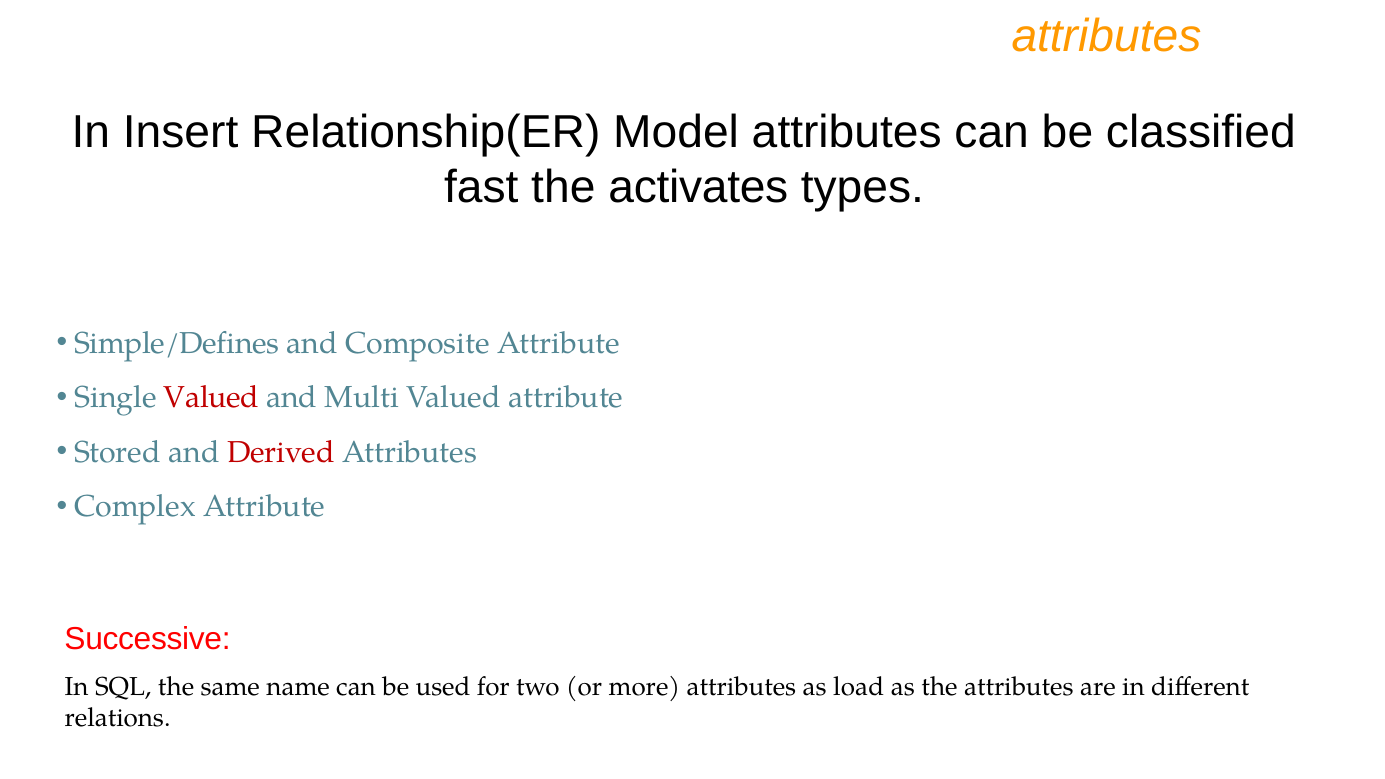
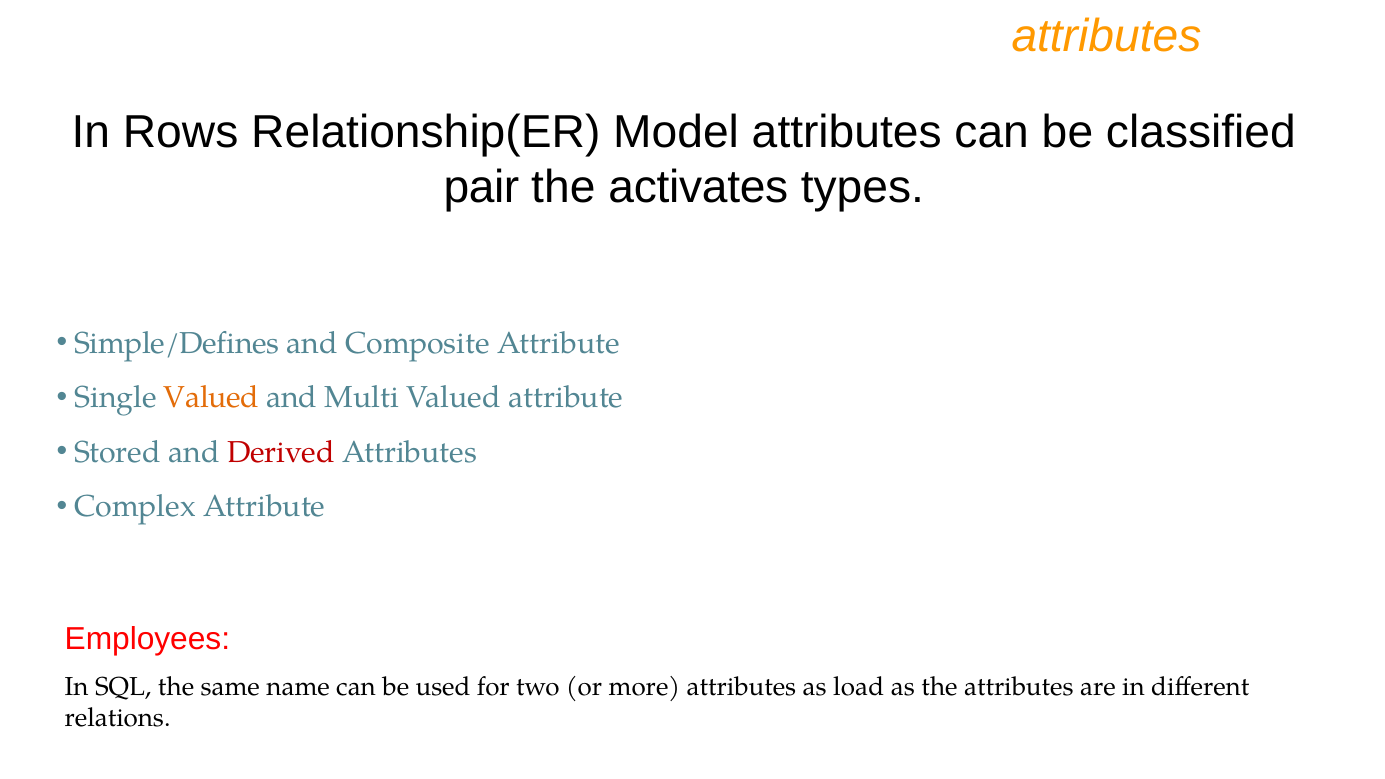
Insert: Insert -> Rows (181, 132)
fast: fast -> pair (481, 187)
Valued colour: red -> orange (212, 398)
Successive: Successive -> Employees (147, 639)
